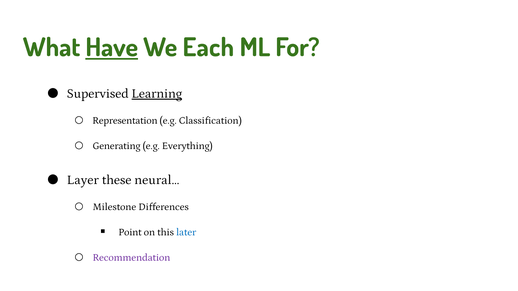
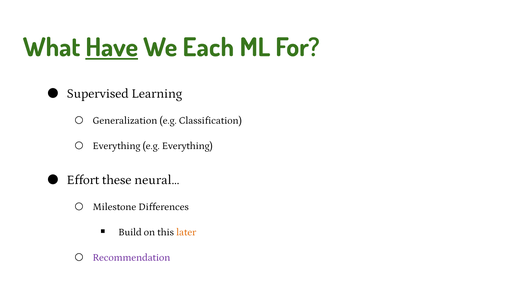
Learning underline: present -> none (157, 94)
Representation: Representation -> Generalization (125, 121)
Generating: Generating -> Everything (116, 146)
Layer: Layer -> Effort (83, 180)
Point: Point -> Build (130, 233)
later colour: blue -> orange (186, 233)
